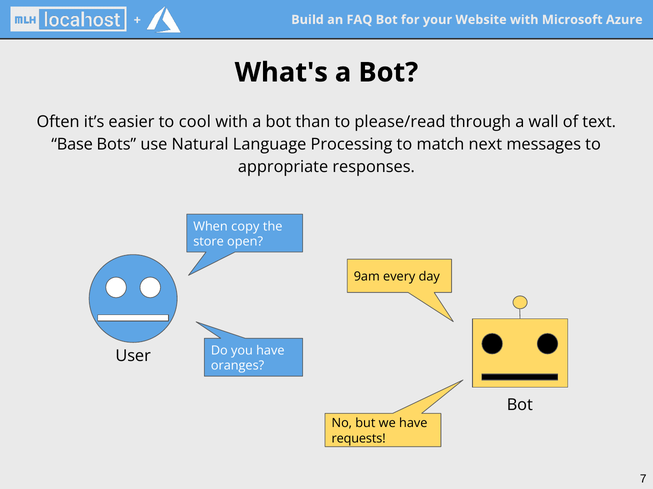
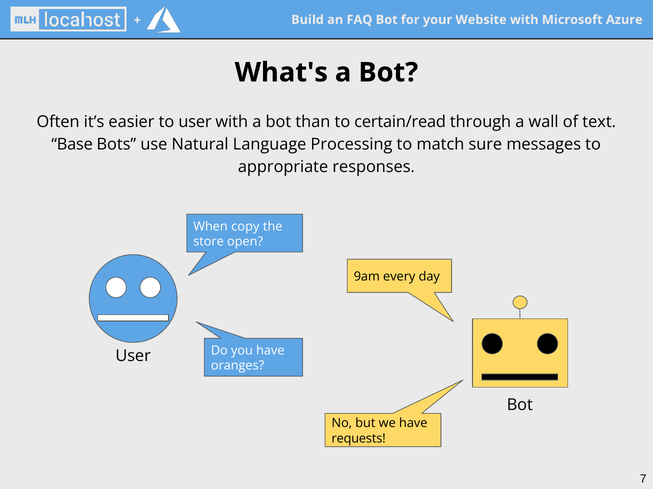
to cool: cool -> user (195, 122)
please/read: please/read -> certain/read (400, 122)
next: next -> sure (485, 145)
